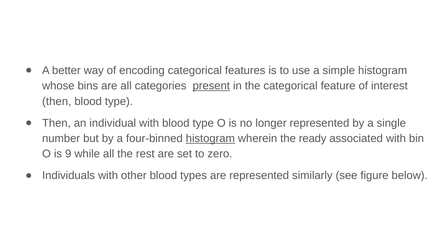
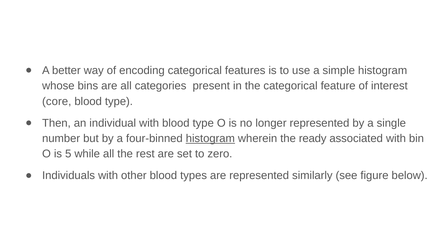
present underline: present -> none (211, 86)
then: then -> core (57, 101)
9: 9 -> 5 (68, 154)
